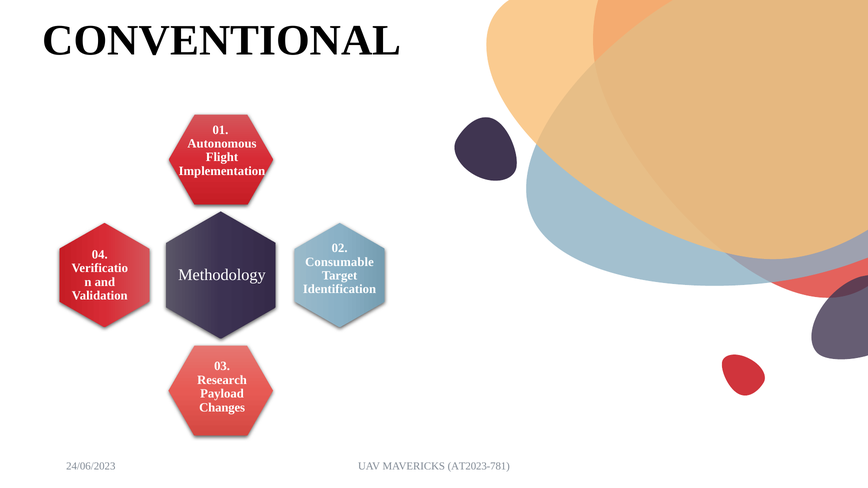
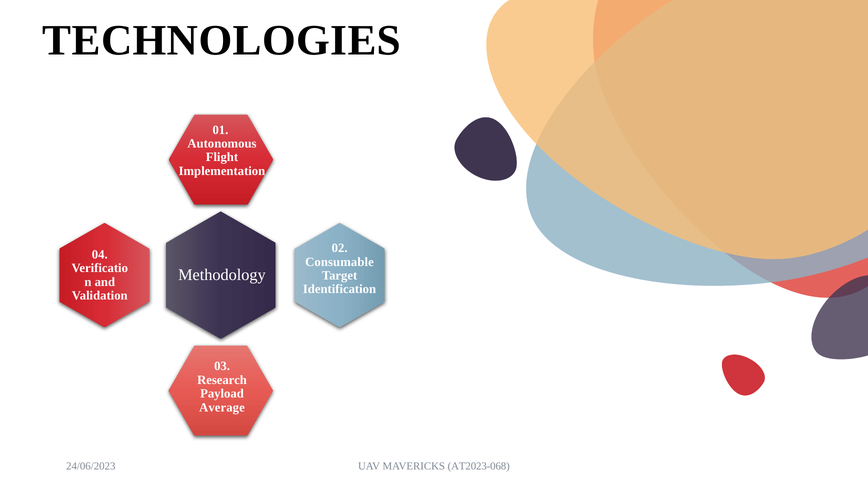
CONVENTIONAL: CONVENTIONAL -> TECHNOLOGIES (222, 40)
Changes: Changes -> Average (222, 408)
AT2023-781: AT2023-781 -> AT2023-068 (479, 466)
